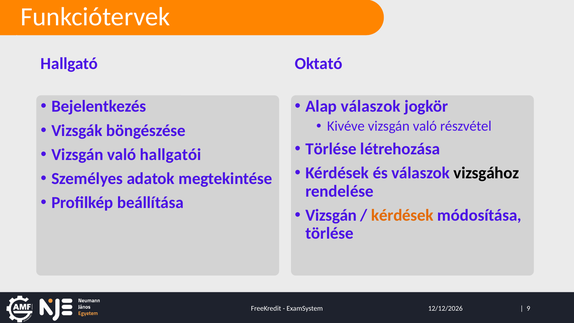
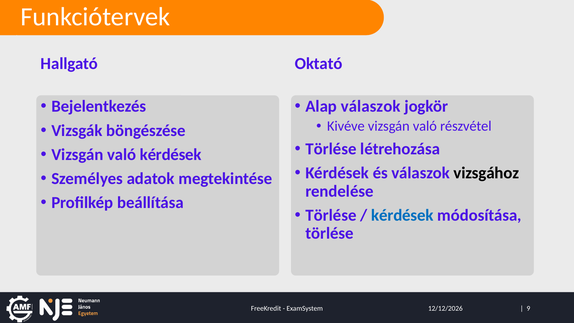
való hallgatói: hallgatói -> kérdések (171, 155)
Vizsgán: Vizsgán -> Törlése (331, 215)
kérdések colour: orange -> blue (402, 215)
